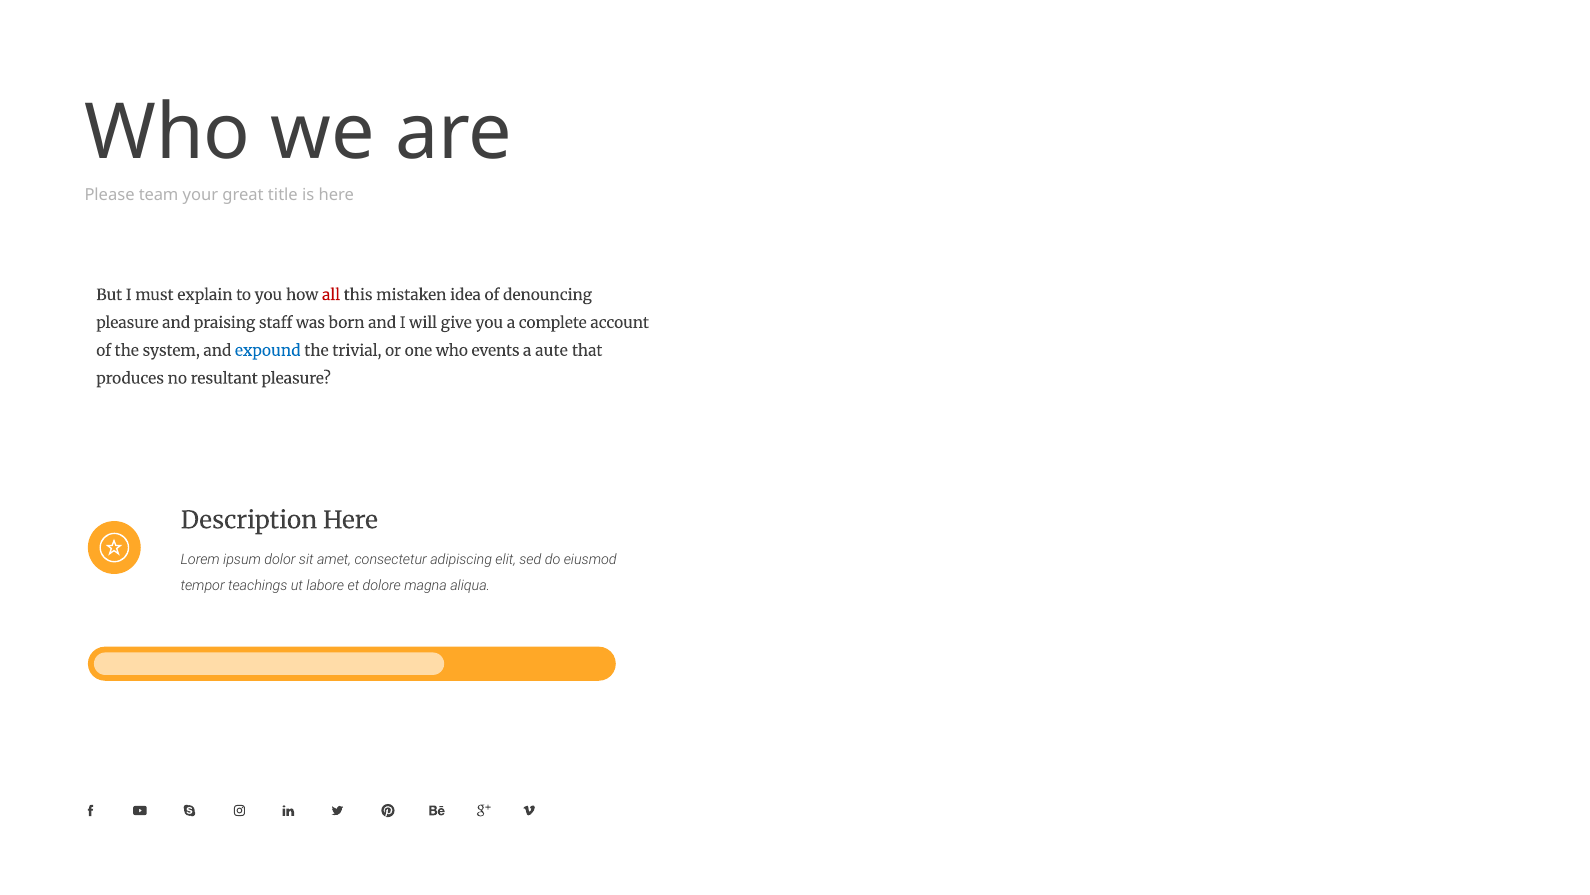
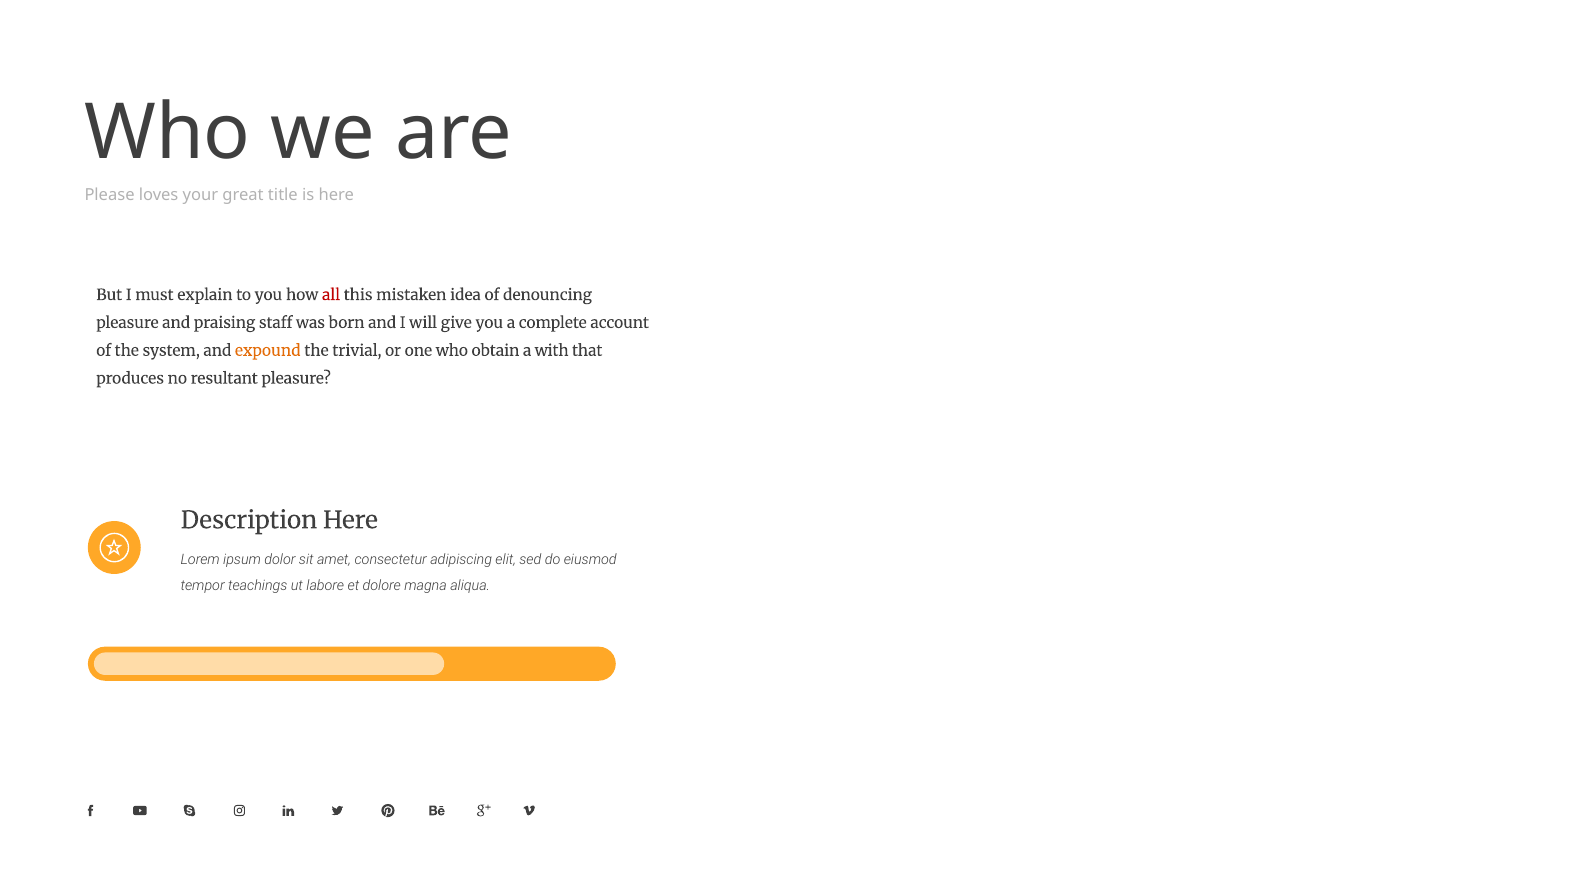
team: team -> loves (159, 194)
expound colour: blue -> orange (268, 350)
events: events -> obtain (495, 350)
aute: aute -> with (552, 350)
